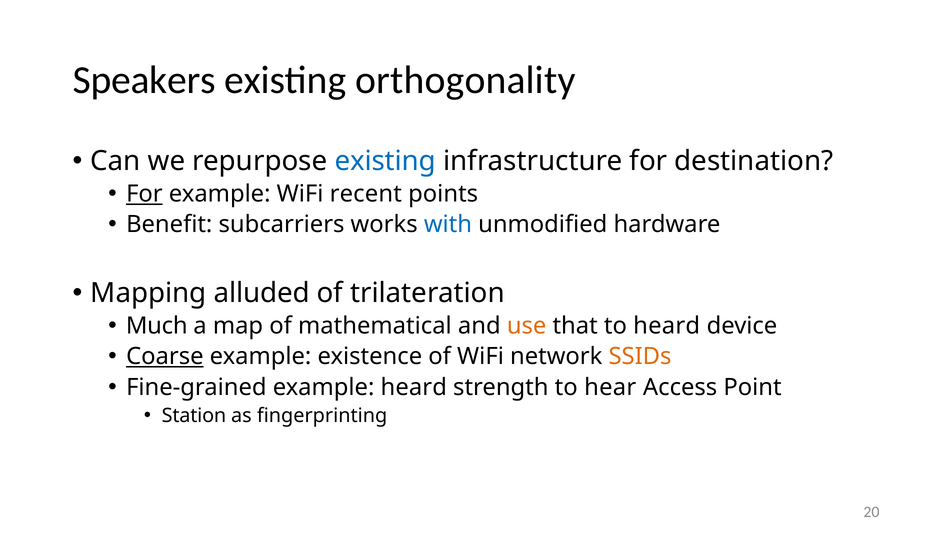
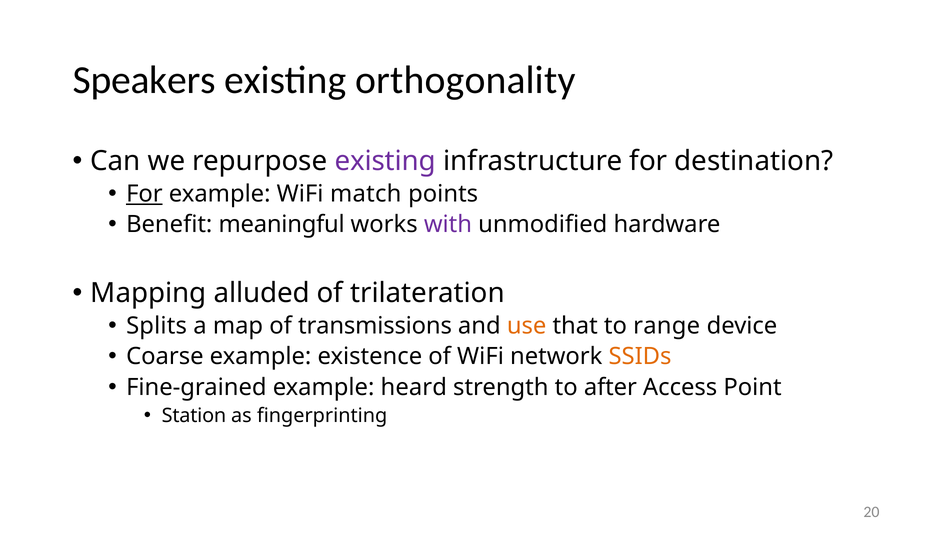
existing colour: blue -> purple (385, 161)
recent: recent -> match (366, 194)
subcarriers: subcarriers -> meaningful (282, 224)
with colour: blue -> purple (448, 224)
Much: Much -> Splits (157, 325)
mathematical: mathematical -> transmissions (375, 325)
to heard: heard -> range (667, 325)
Coarse underline: present -> none (165, 356)
hear: hear -> after (610, 387)
